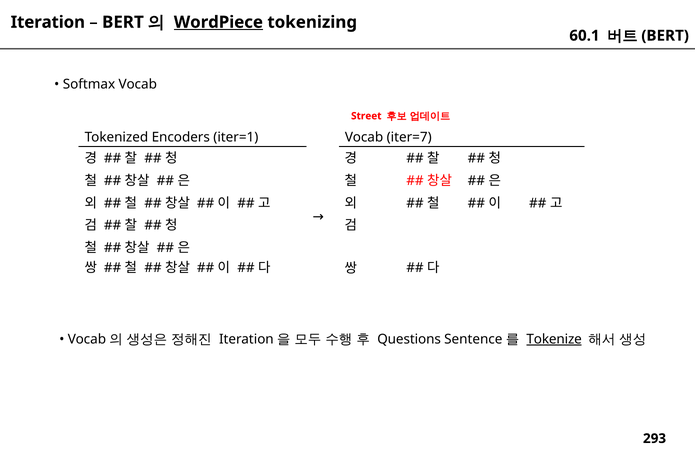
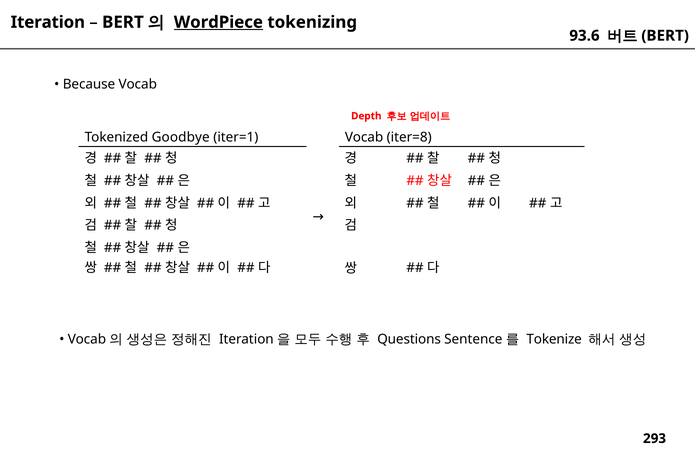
60.1: 60.1 -> 93.6 (584, 36)
Softmax: Softmax -> Because (89, 84)
Street: Street -> Depth (366, 116)
Encoders: Encoders -> Goodbye (181, 137)
iter=7: iter=7 -> iter=8 (409, 137)
Tokenize underline: present -> none (554, 339)
